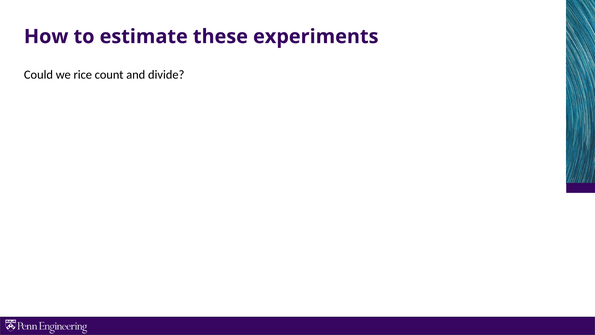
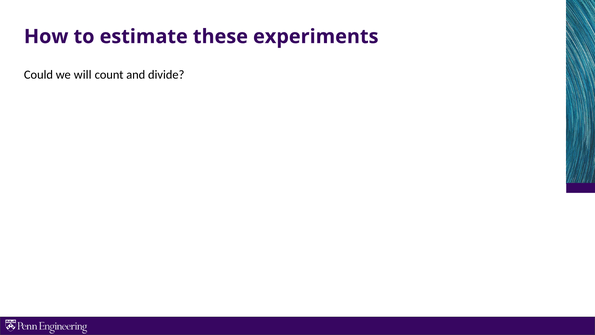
rice: rice -> will (83, 75)
